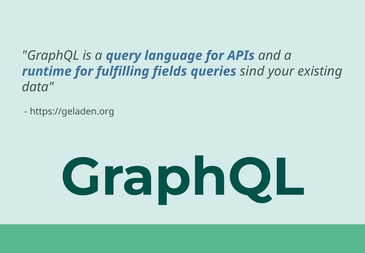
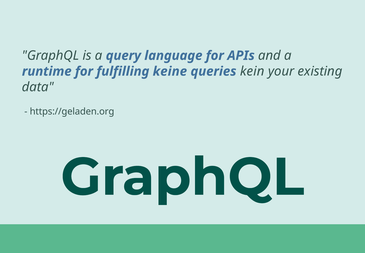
fields: fields -> keine (170, 71)
sind: sind -> kein (252, 71)
